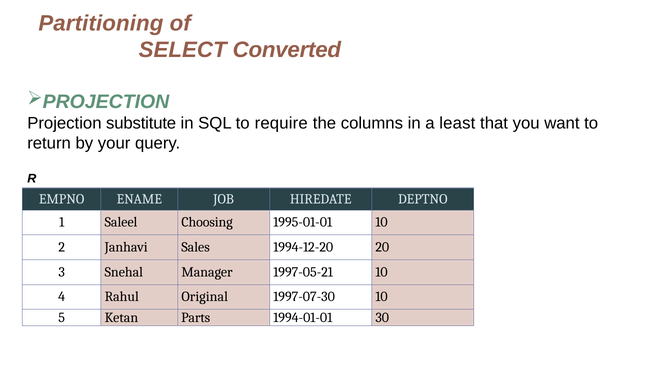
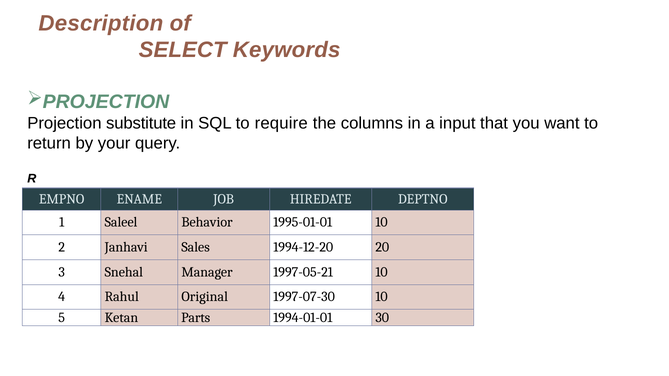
Partitioning: Partitioning -> Description (101, 23)
Converted: Converted -> Keywords (287, 50)
least: least -> input (457, 123)
Choosing: Choosing -> Behavior (207, 223)
